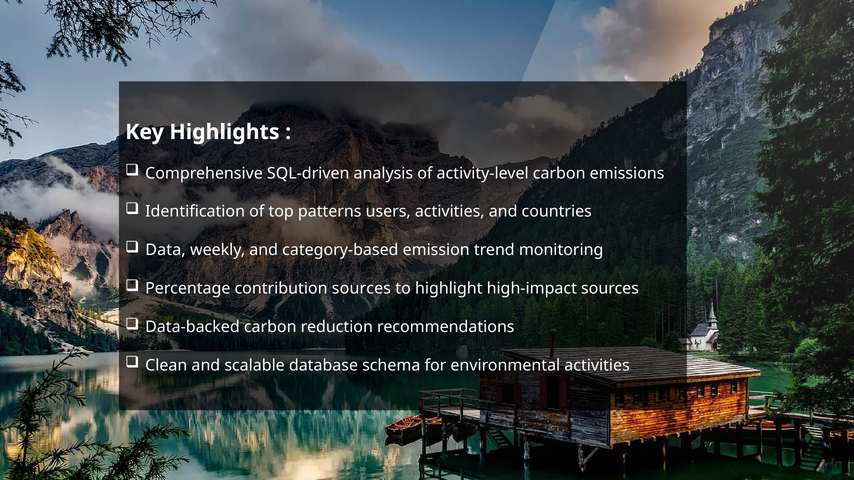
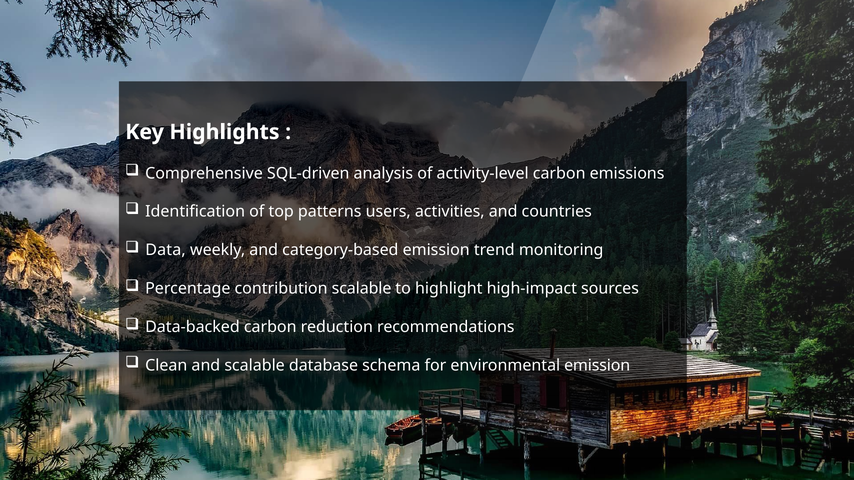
contribution sources: sources -> scalable (362, 289)
environmental activities: activities -> emission (597, 366)
